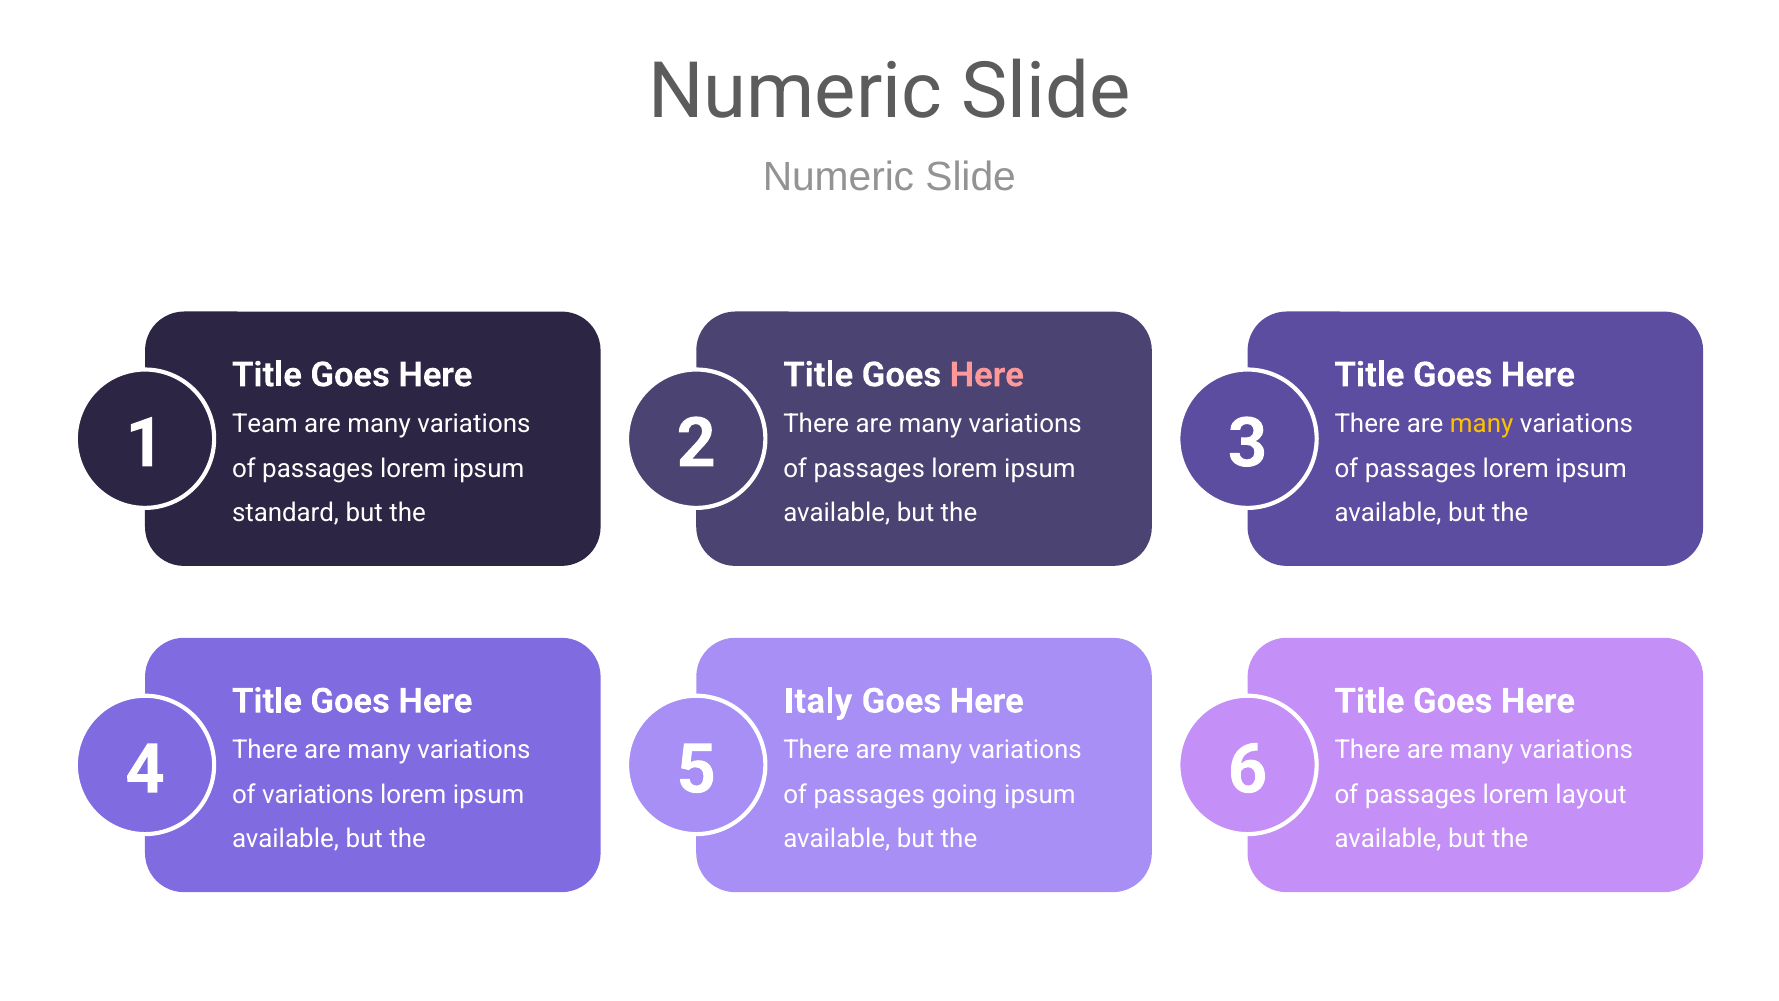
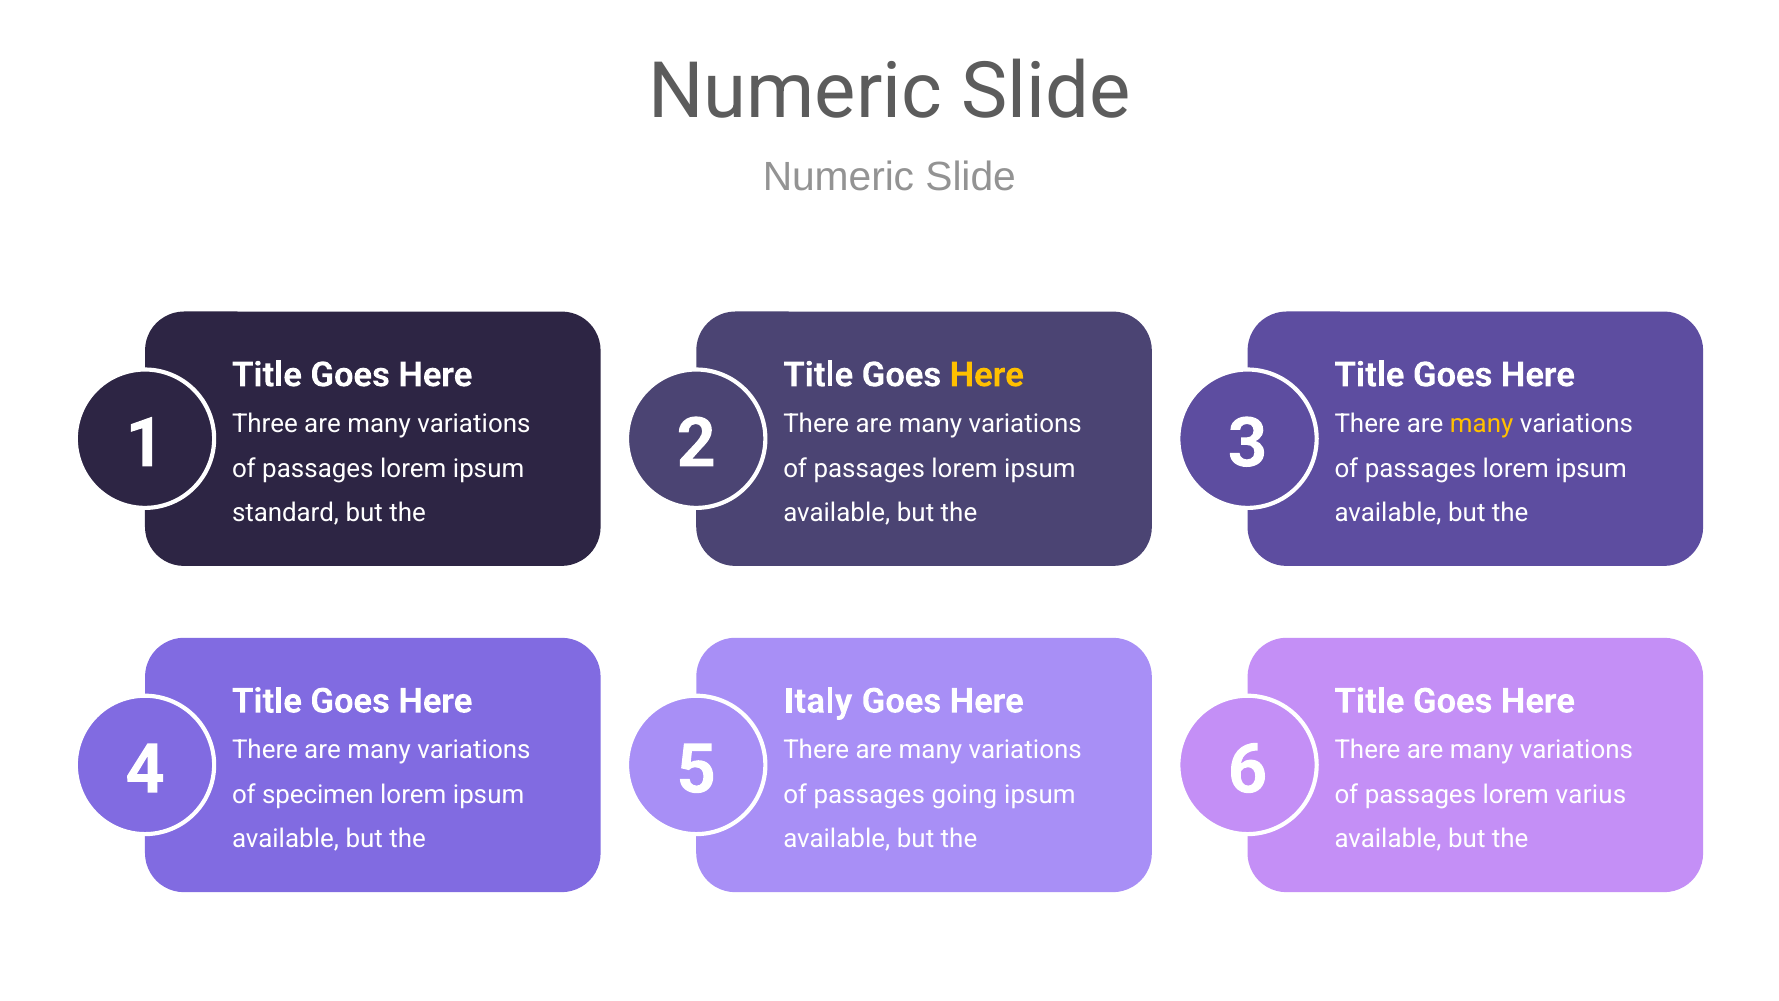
Here colour: pink -> yellow (987, 375)
Team: Team -> Three (265, 424)
of variations: variations -> specimen (318, 795)
layout: layout -> varius (1591, 795)
